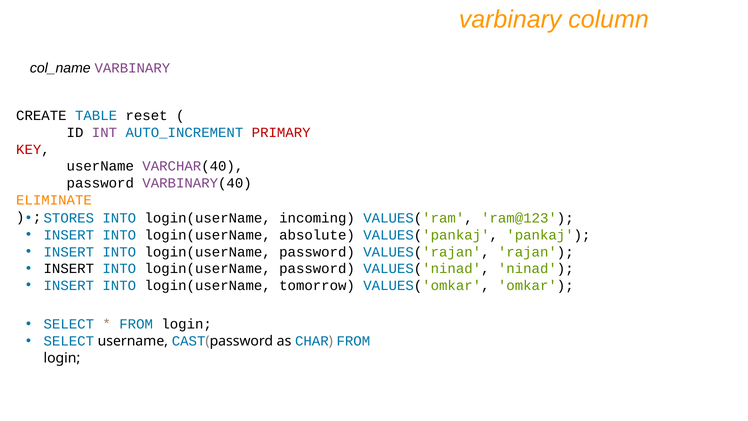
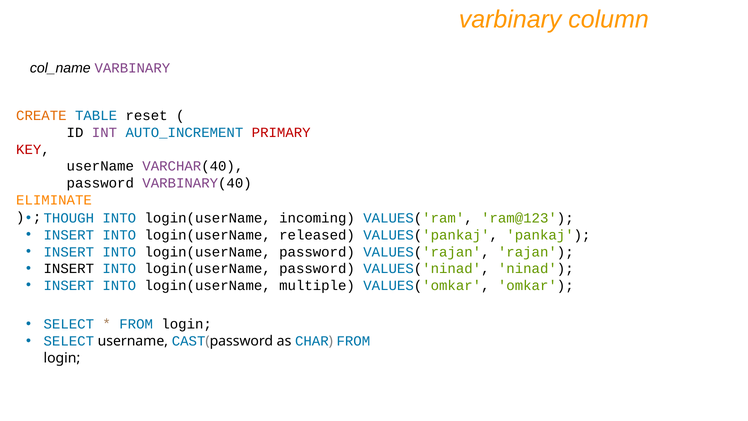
CREATE colour: black -> orange (41, 116)
STORES: STORES -> THOUGH (69, 218)
absolute: absolute -> released (317, 235)
tomorrow: tomorrow -> multiple (317, 285)
